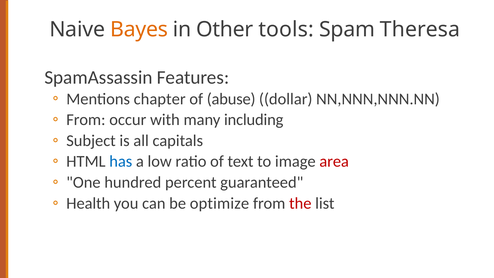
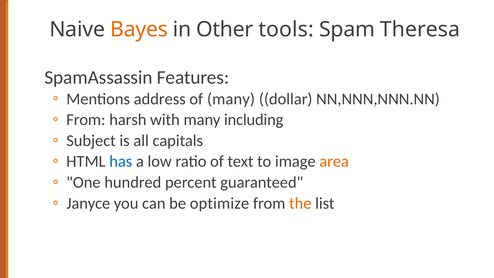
chapter: chapter -> address (160, 99)
of abuse: abuse -> many (231, 99)
occur: occur -> harsh (128, 120)
area colour: red -> orange (334, 161)
Health: Health -> Janyce (88, 203)
the colour: red -> orange (300, 203)
